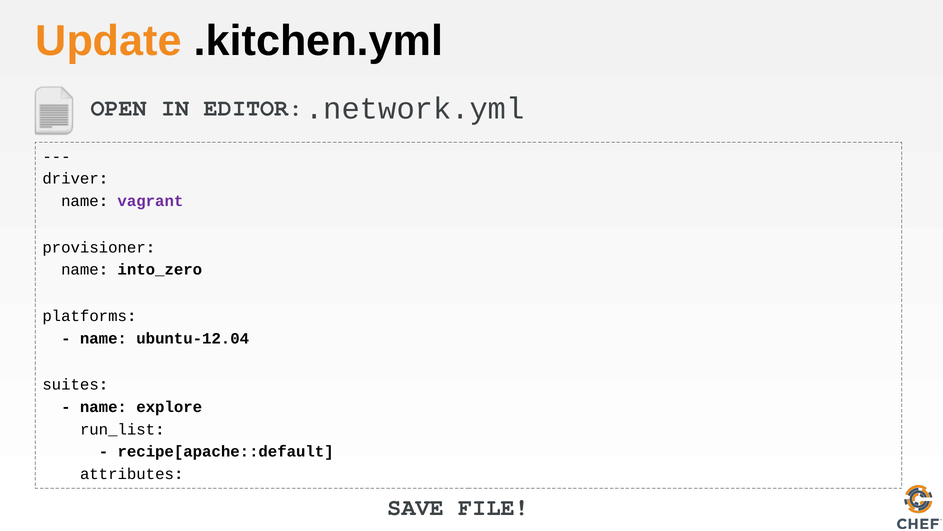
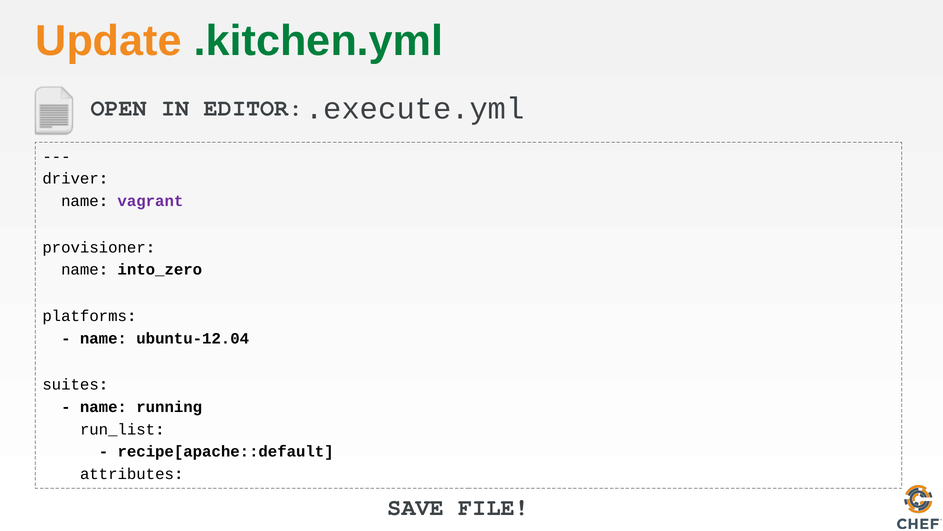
.kitchen.yml colour: black -> green (318, 41)
.network.yml: .network.yml -> .execute.yml (415, 109)
explore: explore -> running (169, 407)
